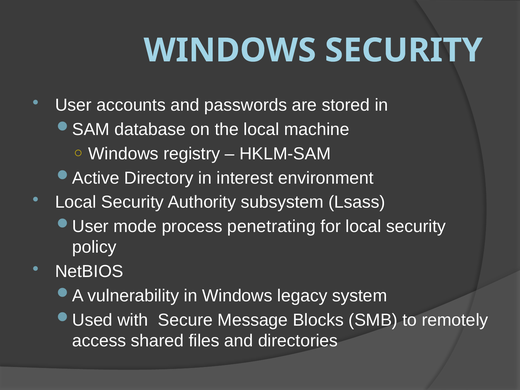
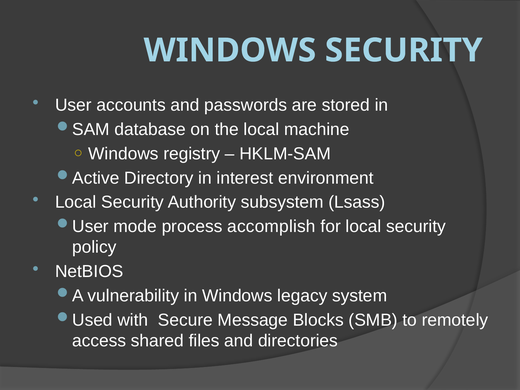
penetrating: penetrating -> accomplish (271, 226)
